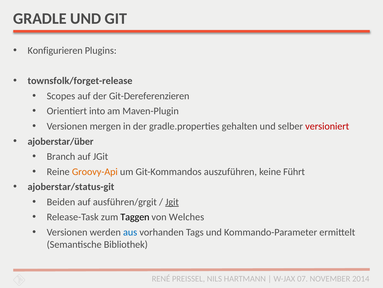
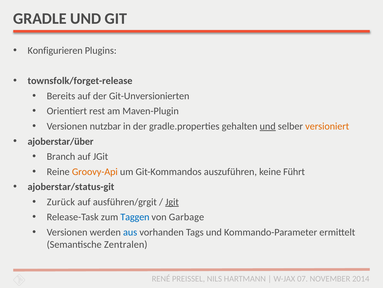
Scopes: Scopes -> Bereits (61, 96)
Git-Dereferenzieren: Git-Dereferenzieren -> Git-Unversionierten (149, 96)
into: into -> rest (97, 111)
mergen: mergen -> nutzbar (105, 126)
und underline: none -> present (268, 126)
versioniert colour: red -> orange (327, 126)
Beiden: Beiden -> Zurück (61, 201)
Taggen colour: black -> blue (135, 217)
Welches: Welches -> Garbage (186, 217)
Bibliothek: Bibliothek -> Zentralen (126, 244)
